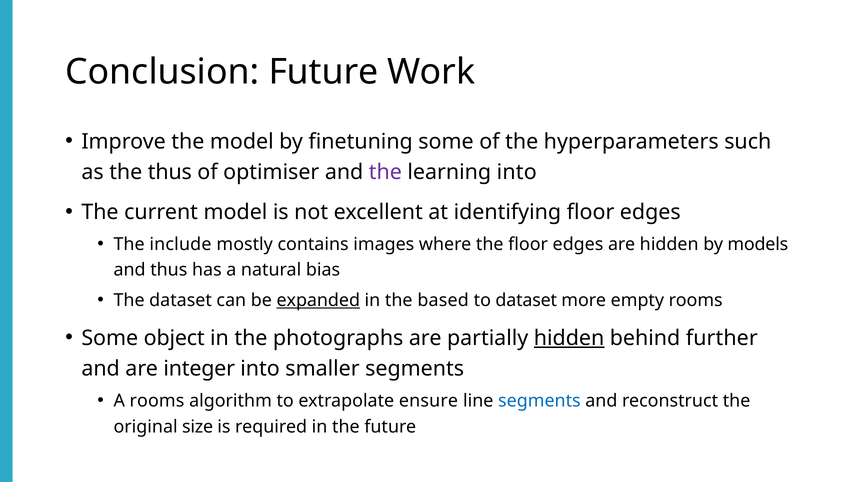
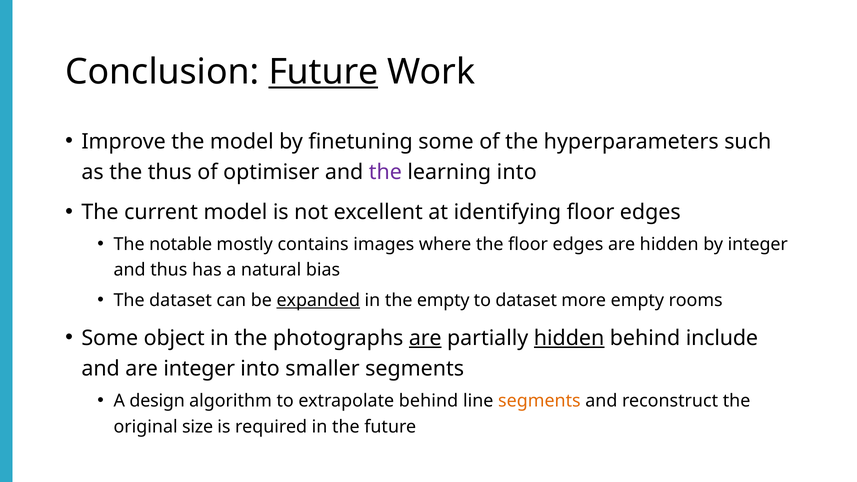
Future underline: none -> present (323, 72)
include: include -> notable (181, 244)
by models: models -> integer (758, 244)
the based: based -> empty (443, 300)
are underline: none -> present (425, 338)
further: further -> include (722, 338)
A rooms: rooms -> design (157, 401)
extrapolate ensure: ensure -> behind (429, 401)
segments colour: blue -> orange (539, 401)
